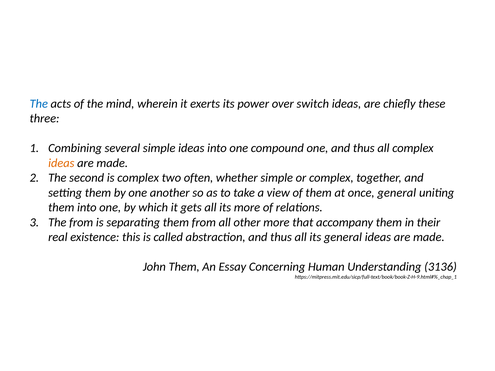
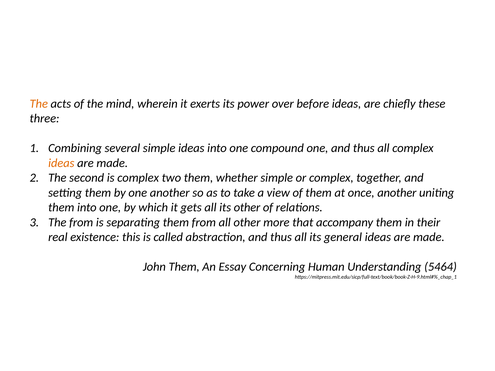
The colour: blue -> orange (39, 104)
switch: switch -> before (313, 104)
two often: often -> them (199, 178)
once general: general -> another (397, 193)
its more: more -> other (247, 208)
3136: 3136 -> 5464 (441, 267)
